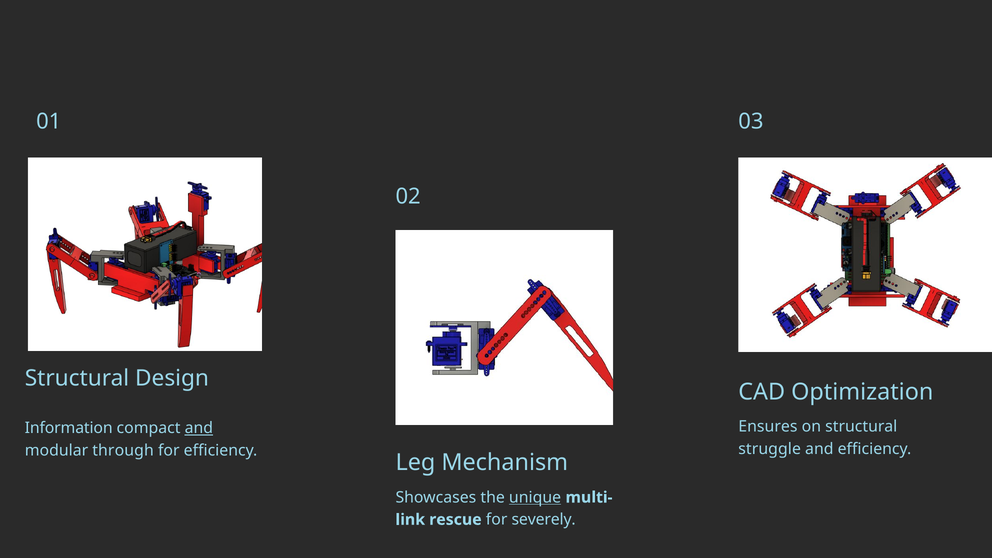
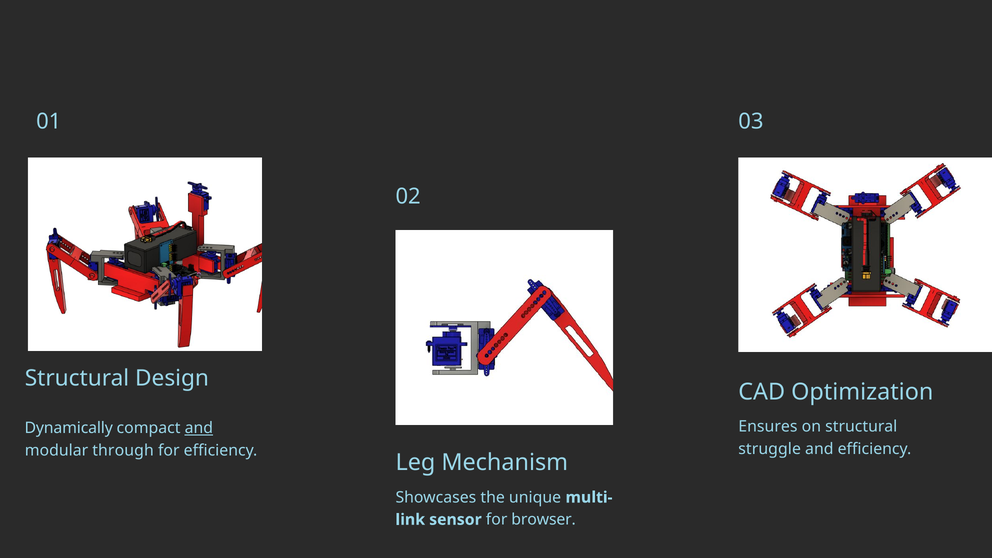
Information: Information -> Dynamically (69, 428)
unique underline: present -> none (535, 497)
rescue: rescue -> sensor (455, 520)
severely: severely -> browser (544, 520)
